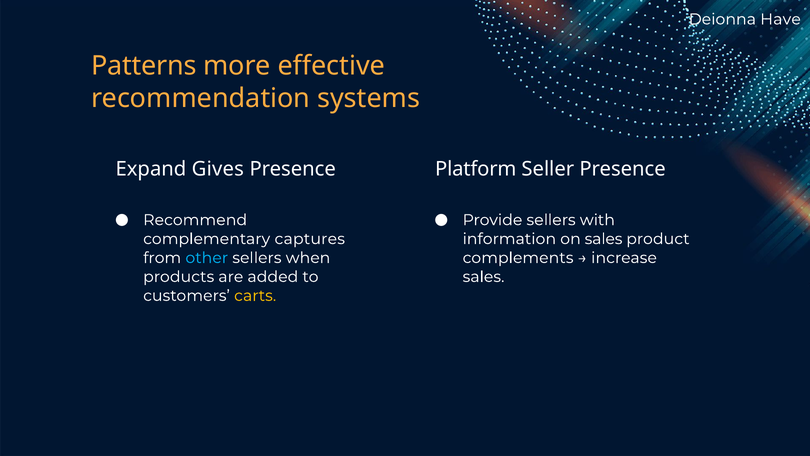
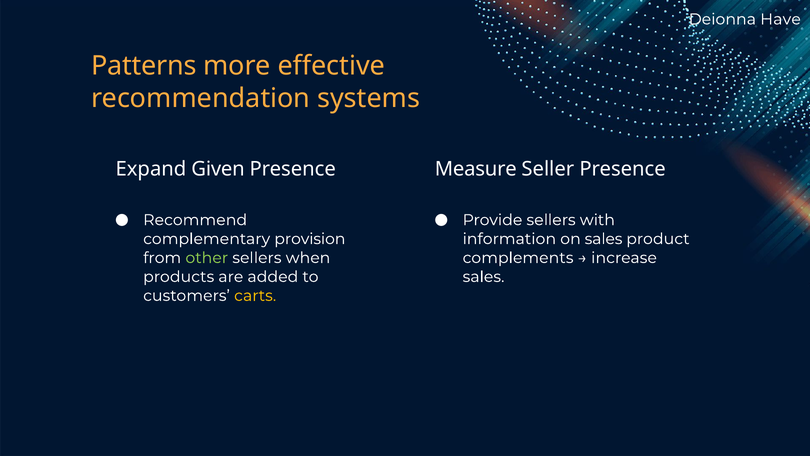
Gives: Gives -> Given (218, 169)
Platform: Platform -> Measure (476, 169)
captures: captures -> provision (310, 239)
other colour: light blue -> light green (207, 258)
